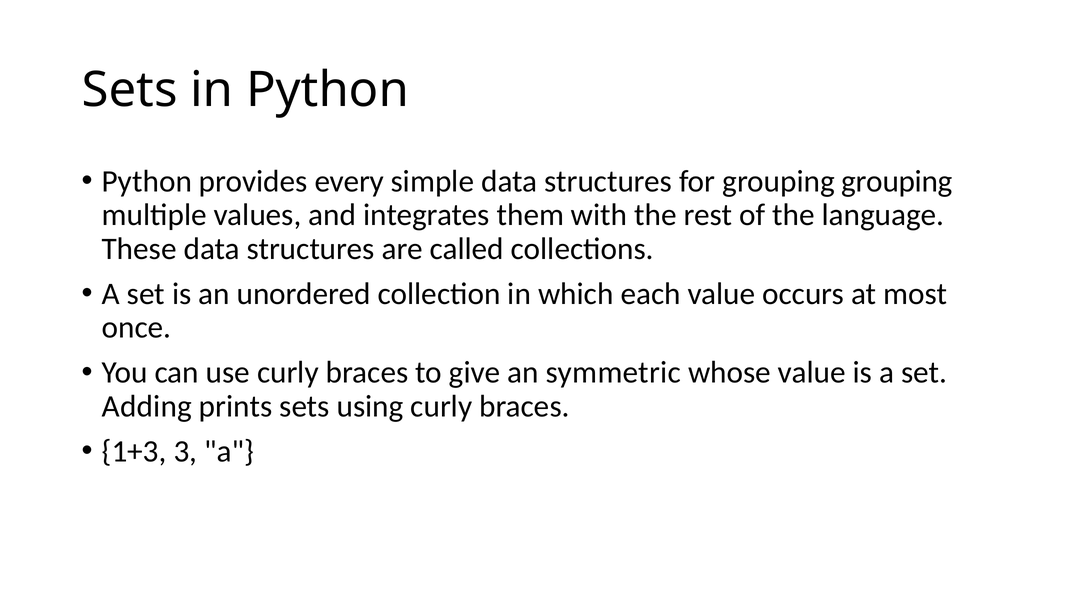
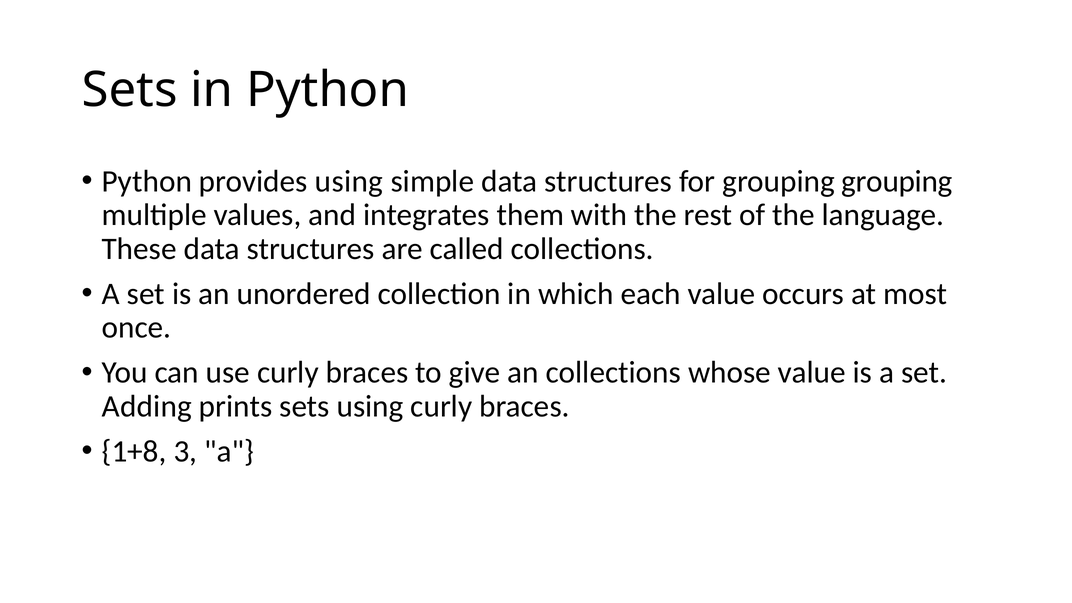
provides every: every -> using (349, 181)
an symmetric: symmetric -> collections (613, 372)
1+3: 1+3 -> 1+8 (134, 451)
